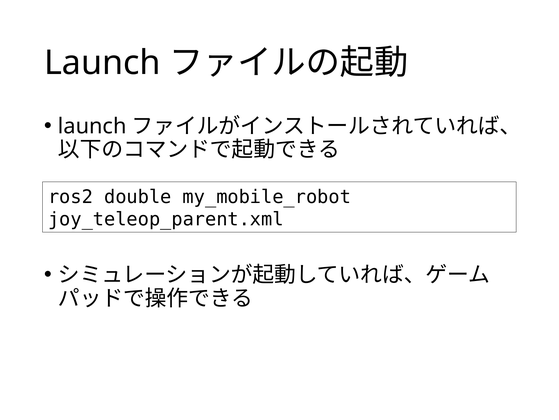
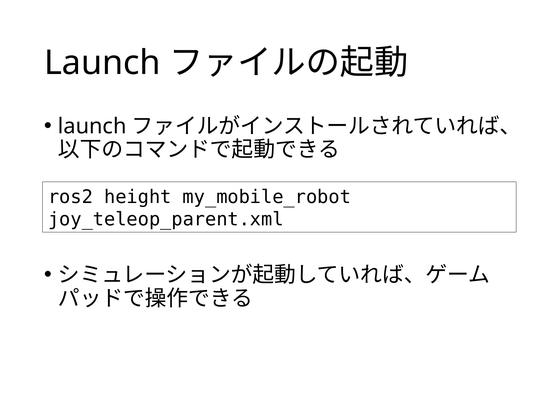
double: double -> height (138, 197)
